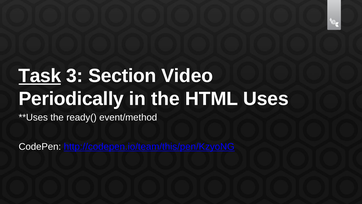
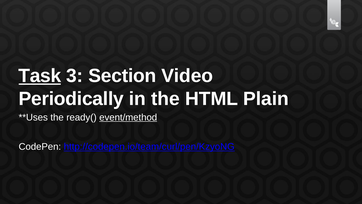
Uses: Uses -> Plain (266, 99)
event/method underline: none -> present (128, 117)
http://codepen.io/team/this/pen/KzyoNG: http://codepen.io/team/this/pen/KzyoNG -> http://codepen.io/team/curl/pen/KzyoNG (149, 146)
